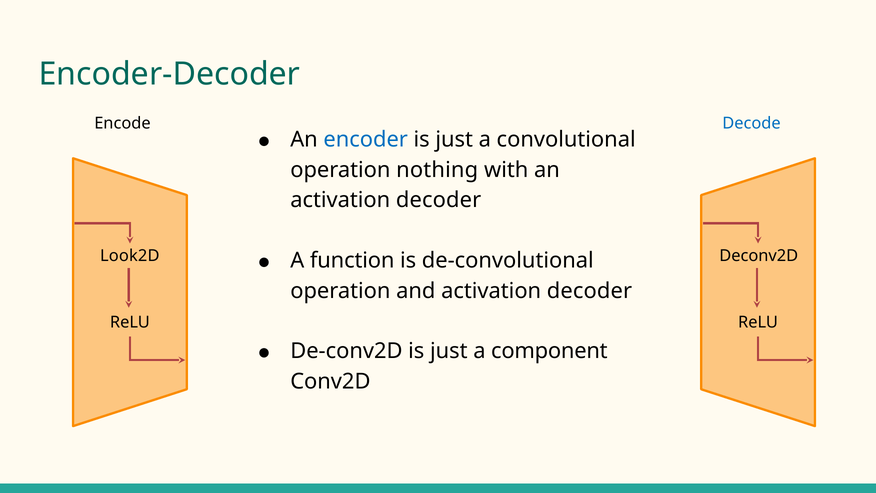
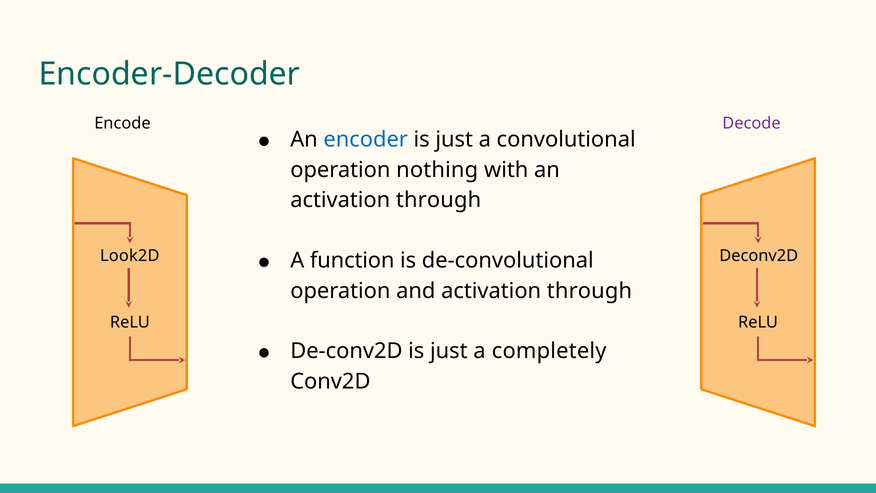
Decode colour: blue -> purple (751, 123)
decoder: decoder -> through (439, 200)
and activation decoder: decoder -> through (589, 291)
component: component -> completely (549, 351)
